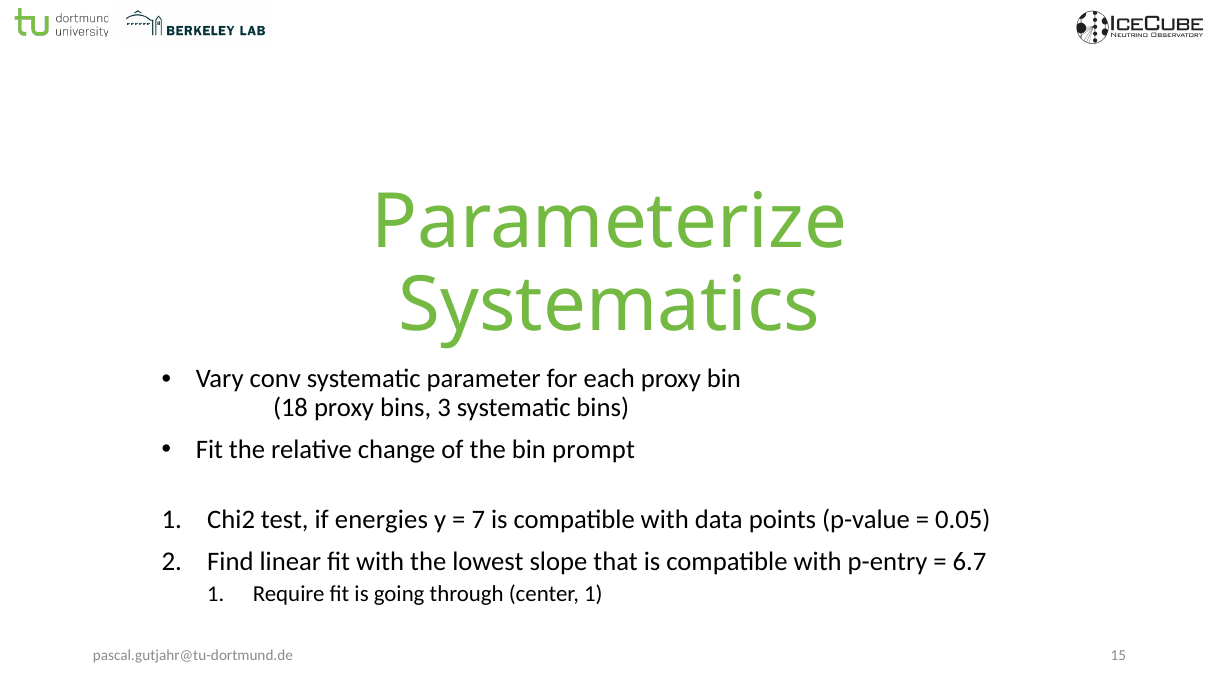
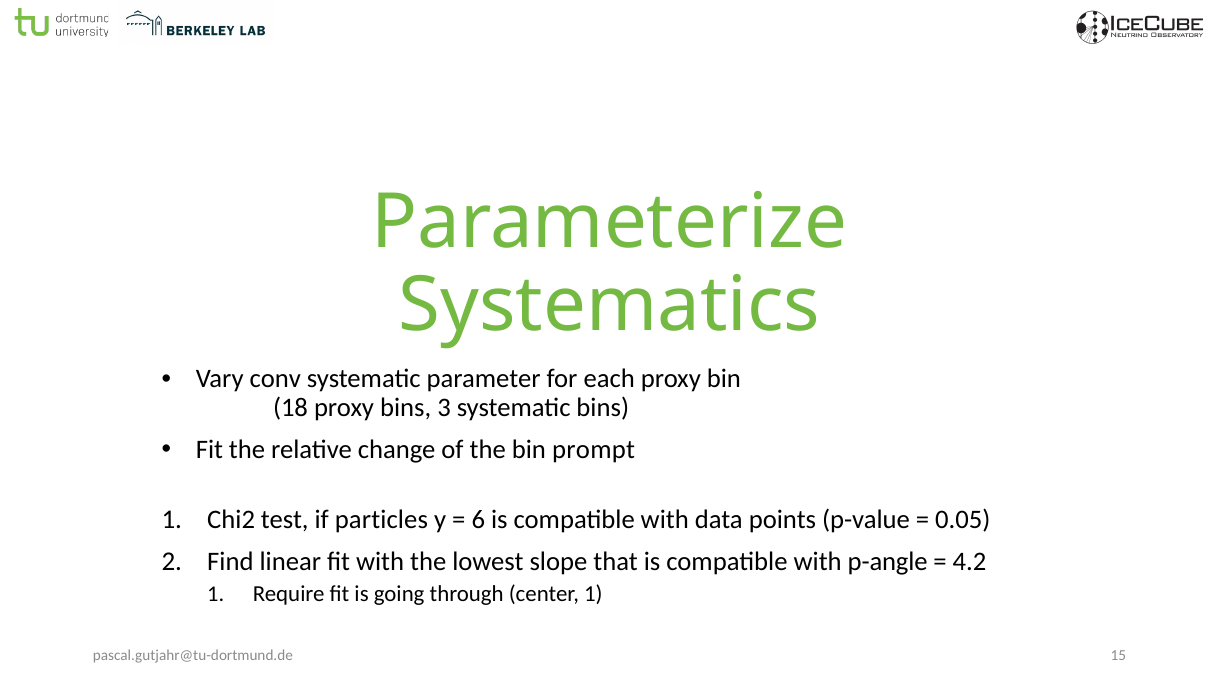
energies: energies -> particles (381, 520)
7: 7 -> 6 (478, 520)
p-entry: p-entry -> p-angle (888, 561)
6.7: 6.7 -> 4.2 (970, 561)
